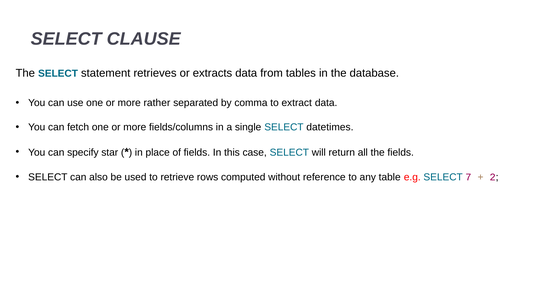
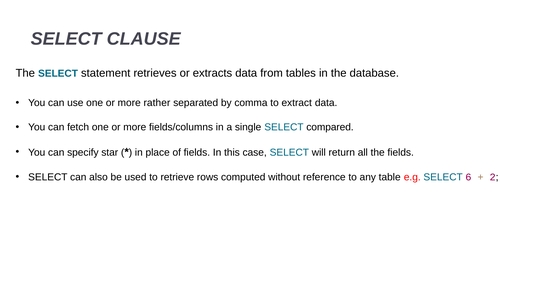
datetimes: datetimes -> compared (330, 127)
7: 7 -> 6 (468, 177)
